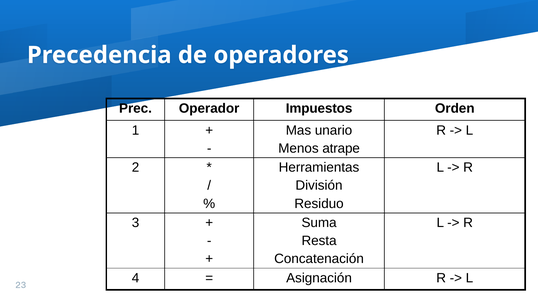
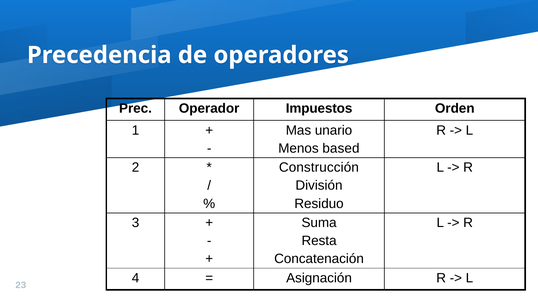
atrape: atrape -> based (341, 148)
Herramientas: Herramientas -> Construcción (319, 167)
